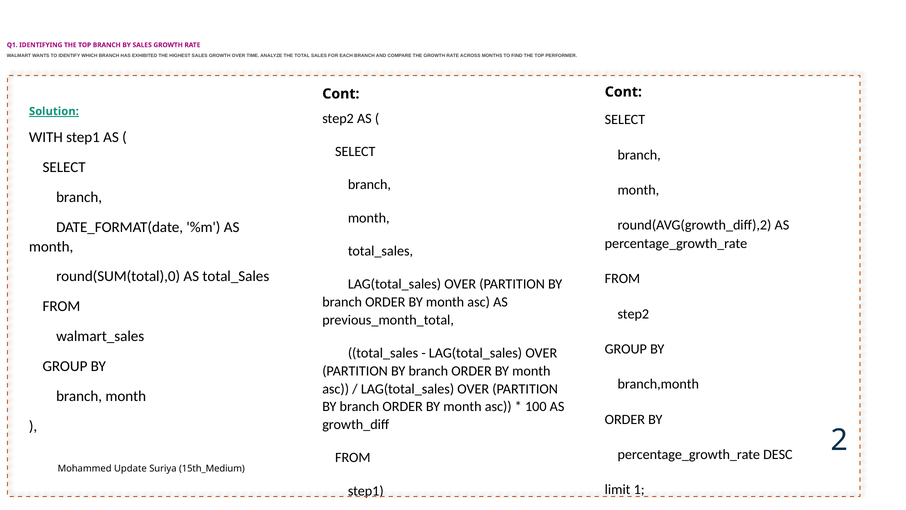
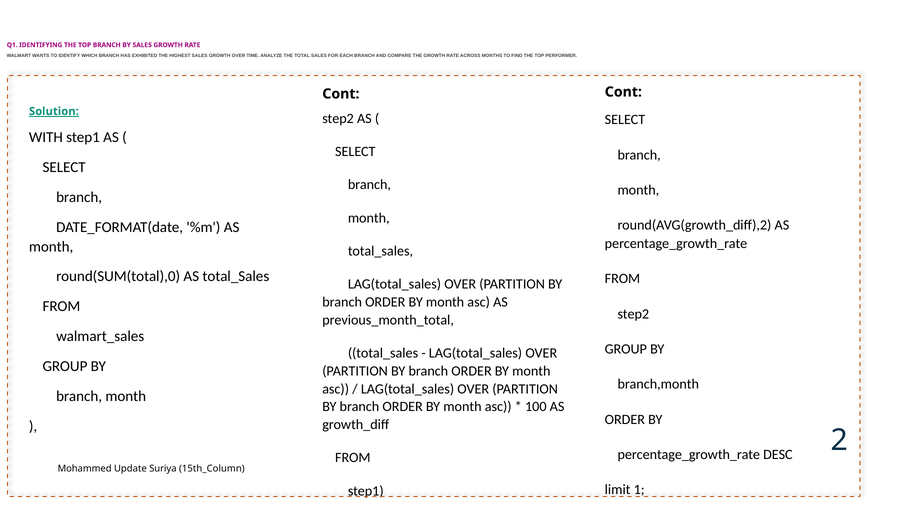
15th_Medium: 15th_Medium -> 15th_Column (212, 468)
